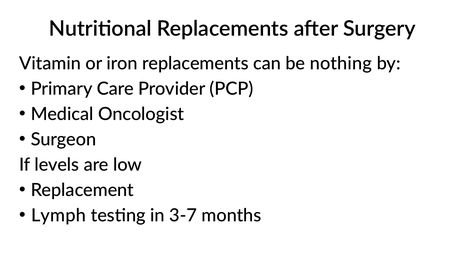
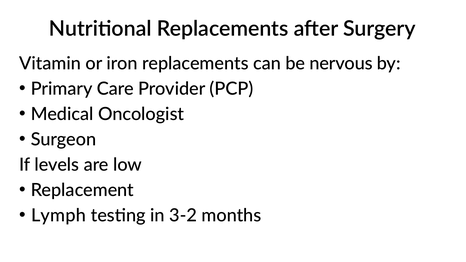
nothing: nothing -> nervous (341, 63)
3-7: 3-7 -> 3-2 (183, 216)
